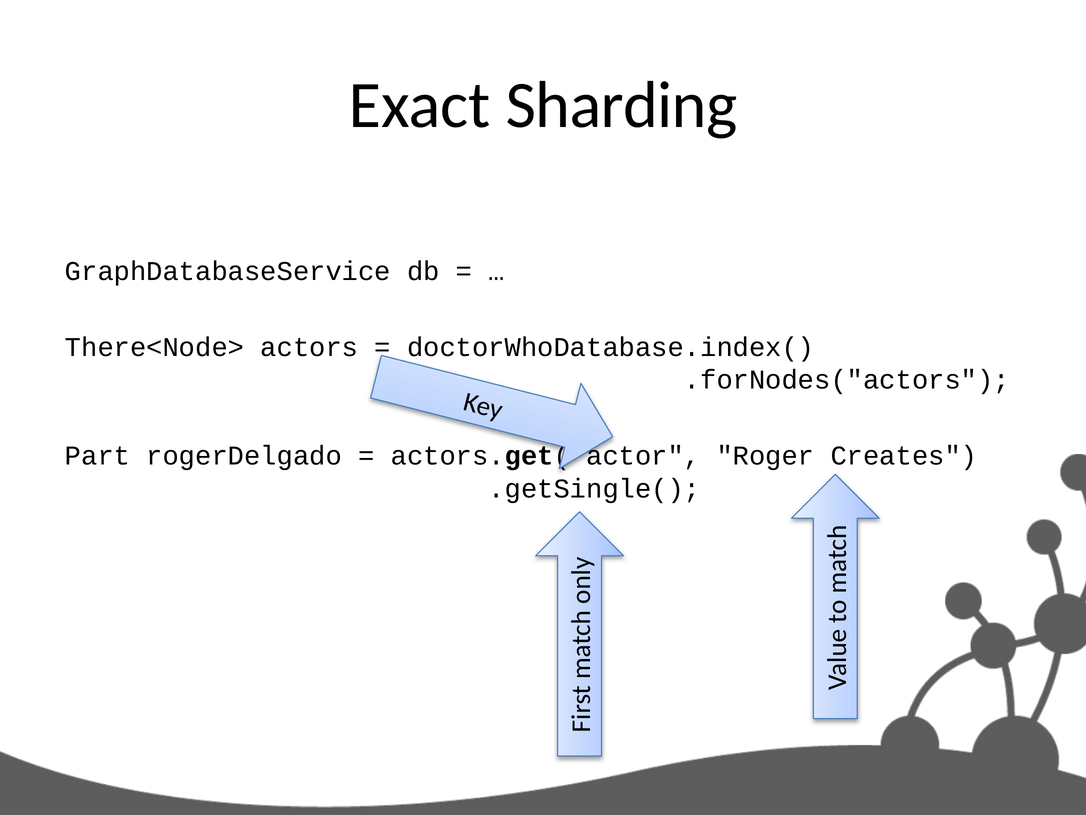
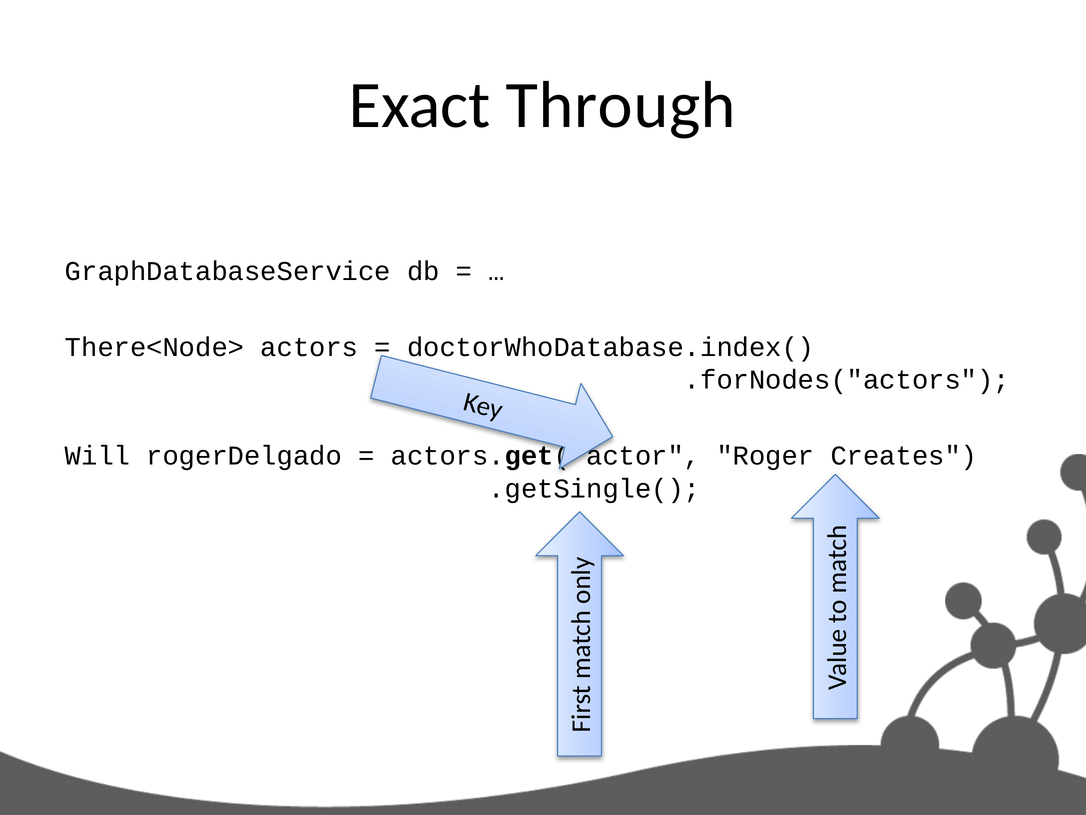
Sharding: Sharding -> Through (621, 105)
Part: Part -> Will (98, 456)
